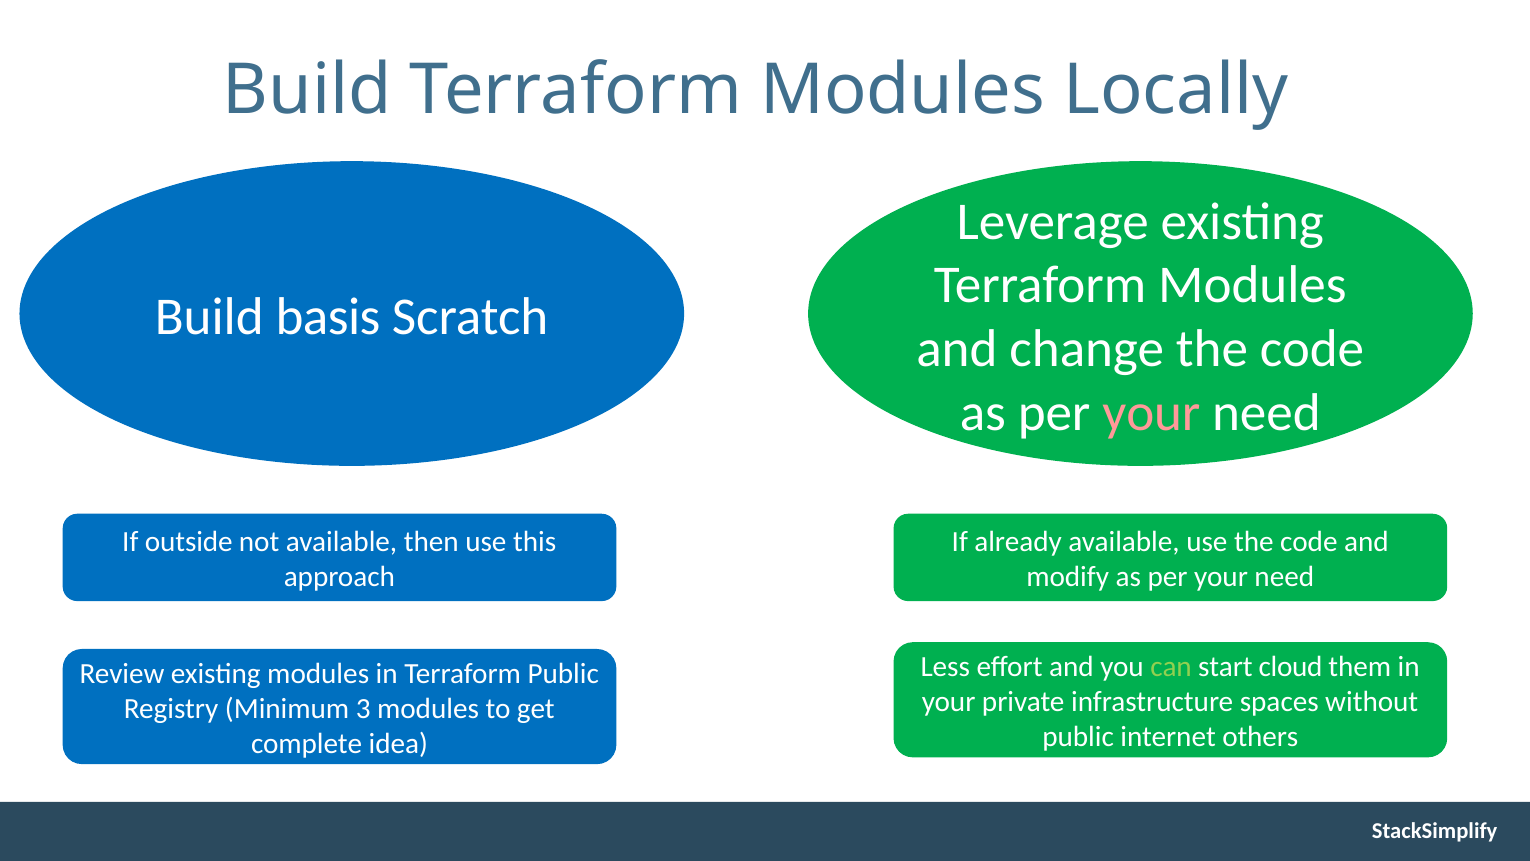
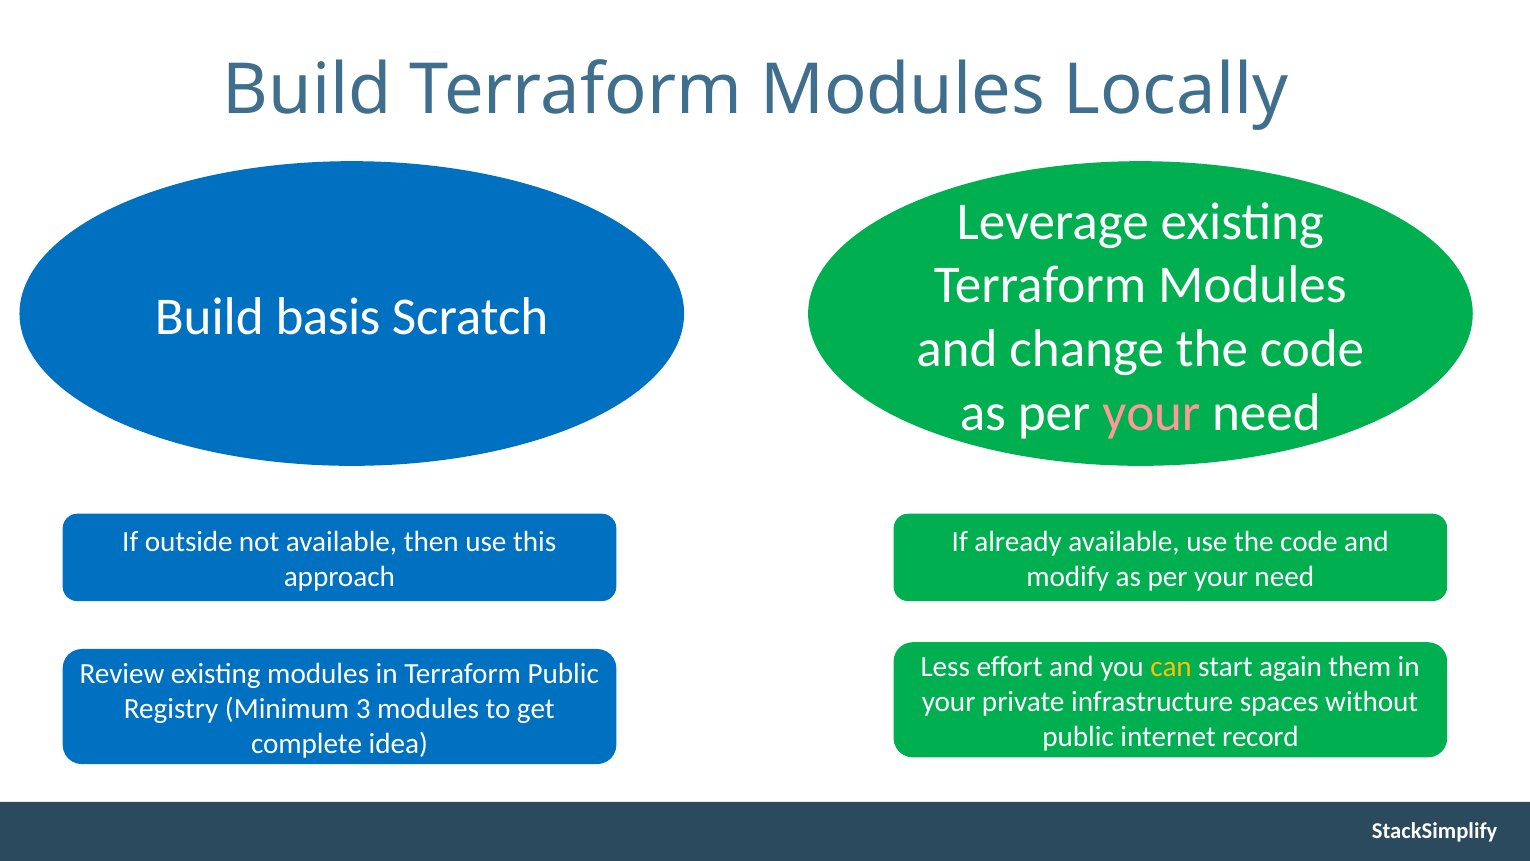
can colour: light green -> yellow (1171, 666)
cloud: cloud -> again (1291, 666)
others: others -> record (1260, 737)
